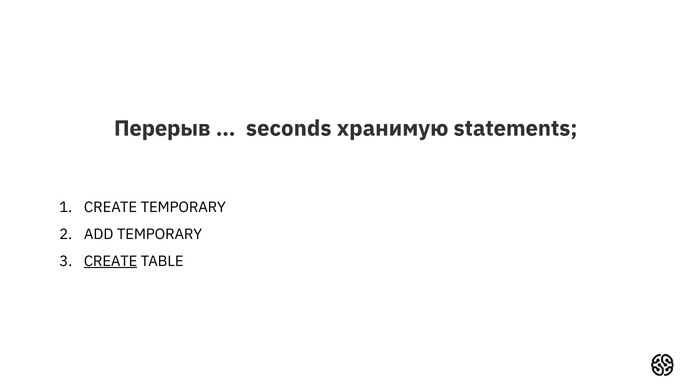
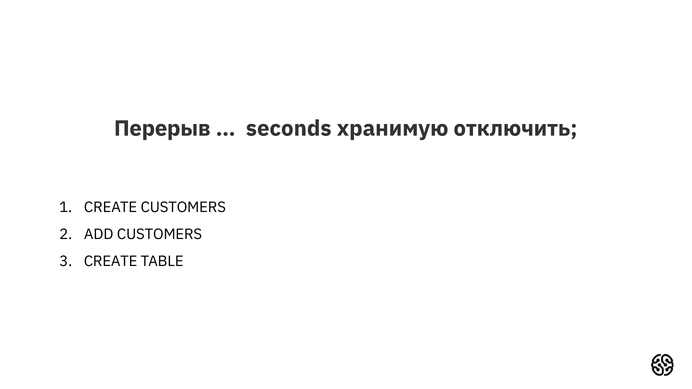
statements: statements -> отключить (515, 128)
CREATE TEMPORARY: TEMPORARY -> CUSTOMERS (183, 208)
ADD TEMPORARY: TEMPORARY -> CUSTOMERS (160, 234)
CREATE underline: present -> none (111, 261)
